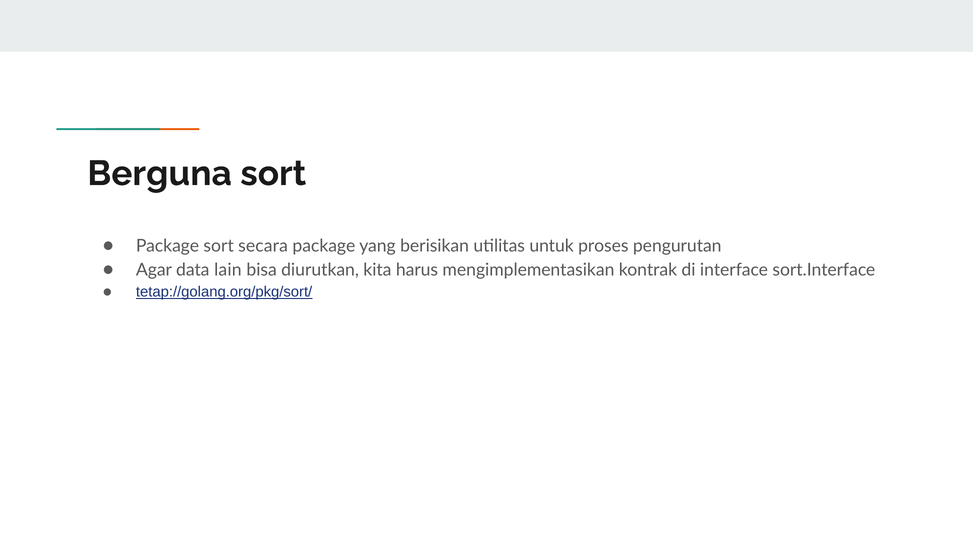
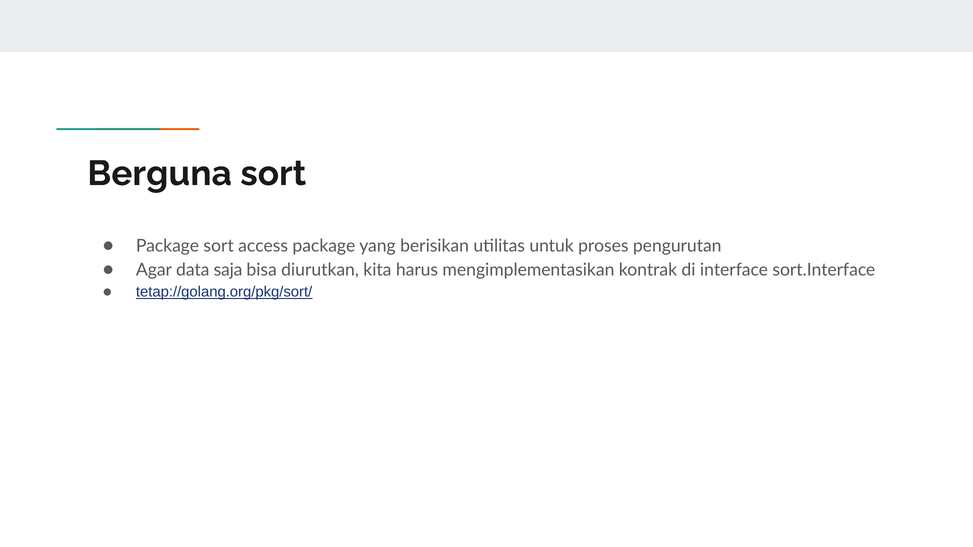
secara: secara -> access (263, 246)
lain: lain -> saja (228, 270)
